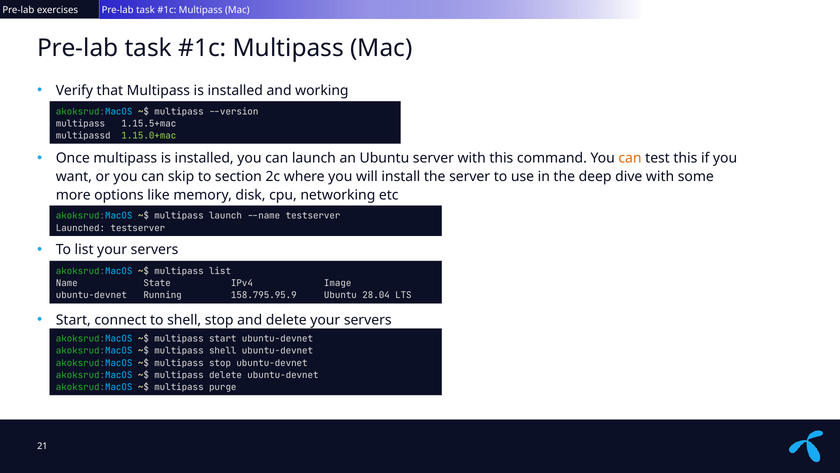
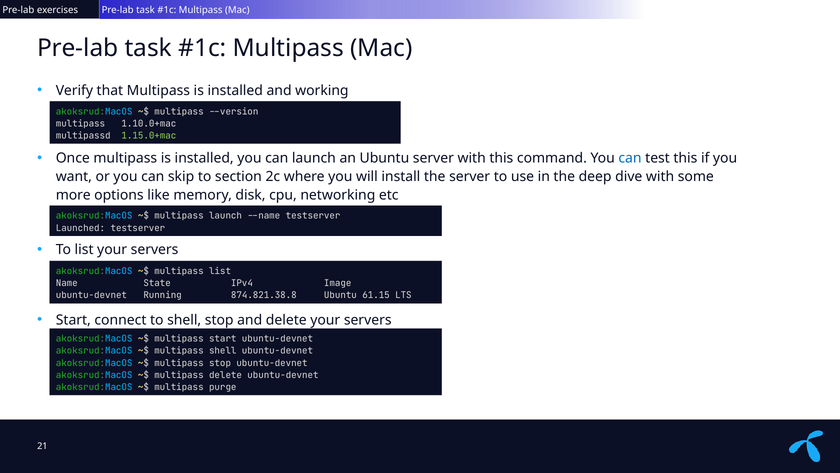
1.15.5+mac: 1.15.5+mac -> 1.10.0+mac (149, 124)
can colour: orange -> blue (630, 158)
158.795.95.9: 158.795.95.9 -> 874.821.38.8 (264, 295)
28.04: 28.04 -> 61.15 (376, 295)
